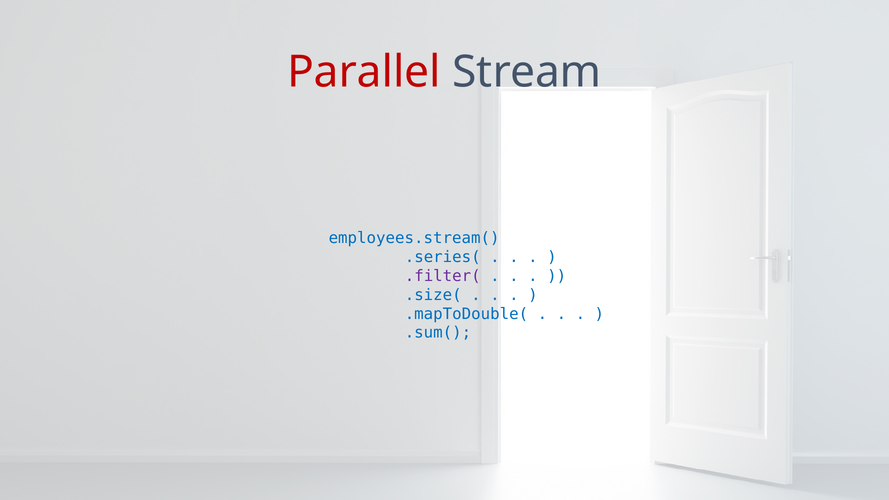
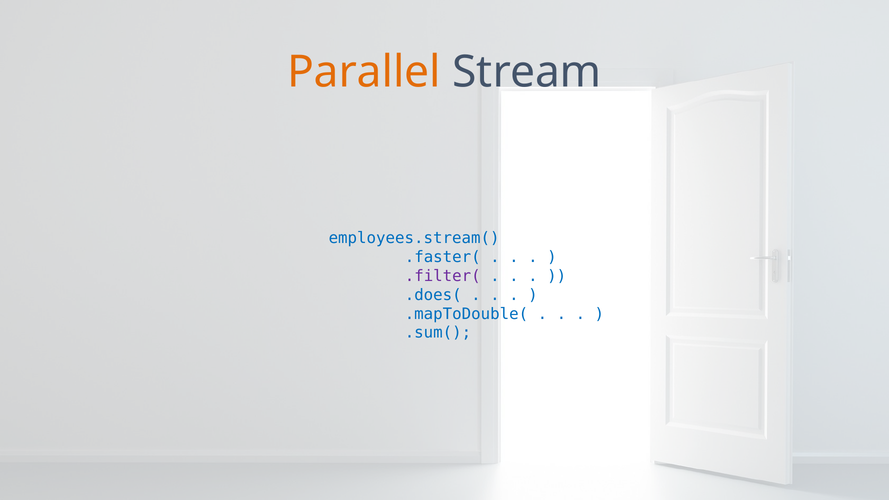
Parallel colour: red -> orange (364, 72)
.series(: .series( -> .faster( (443, 257)
.size(: .size( -> .does( (433, 295)
